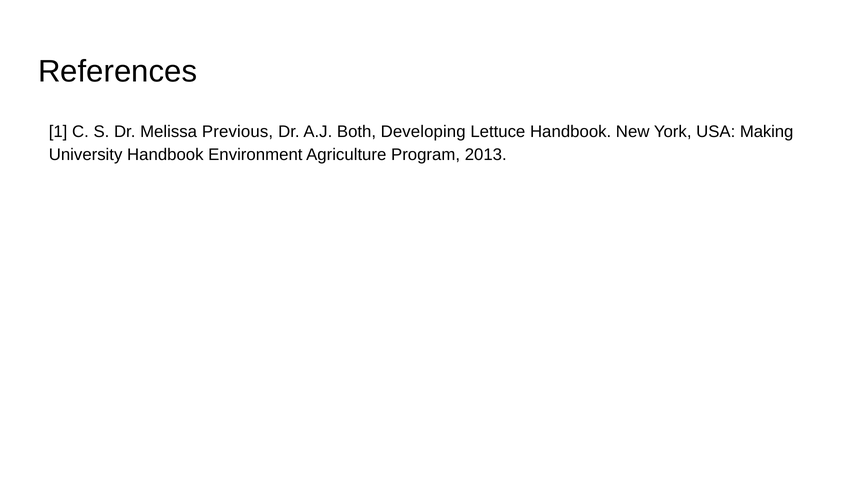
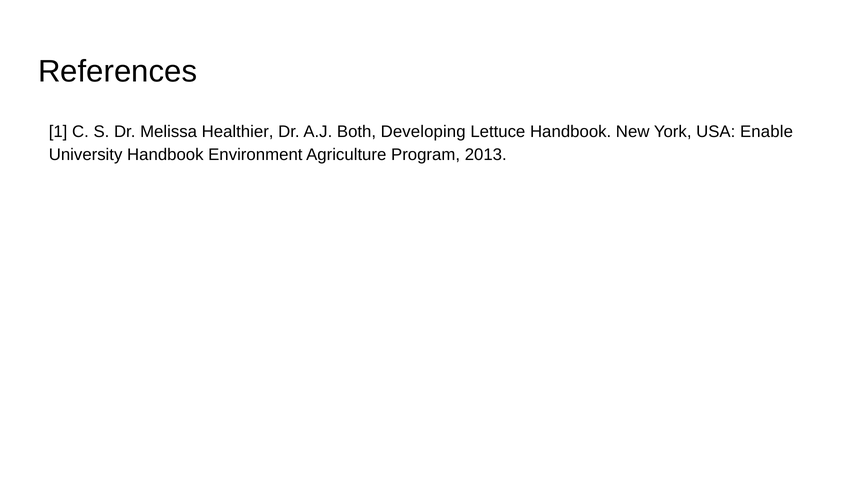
Previous: Previous -> Healthier (238, 131)
Making: Making -> Enable (767, 131)
